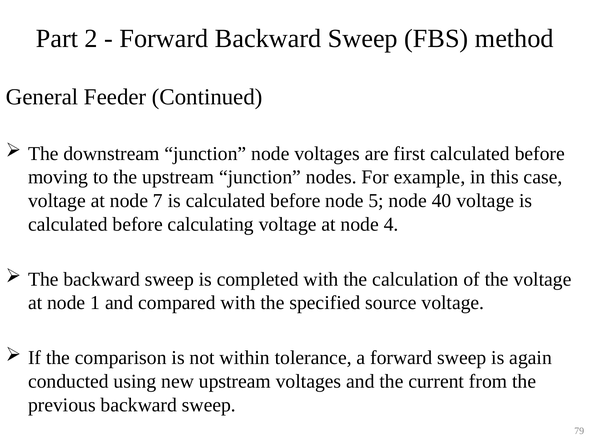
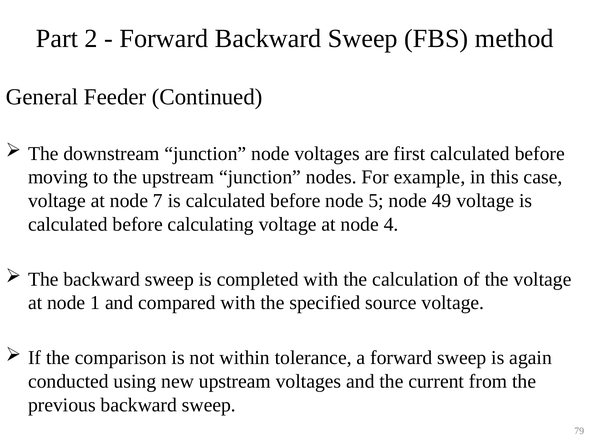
40: 40 -> 49 (442, 201)
